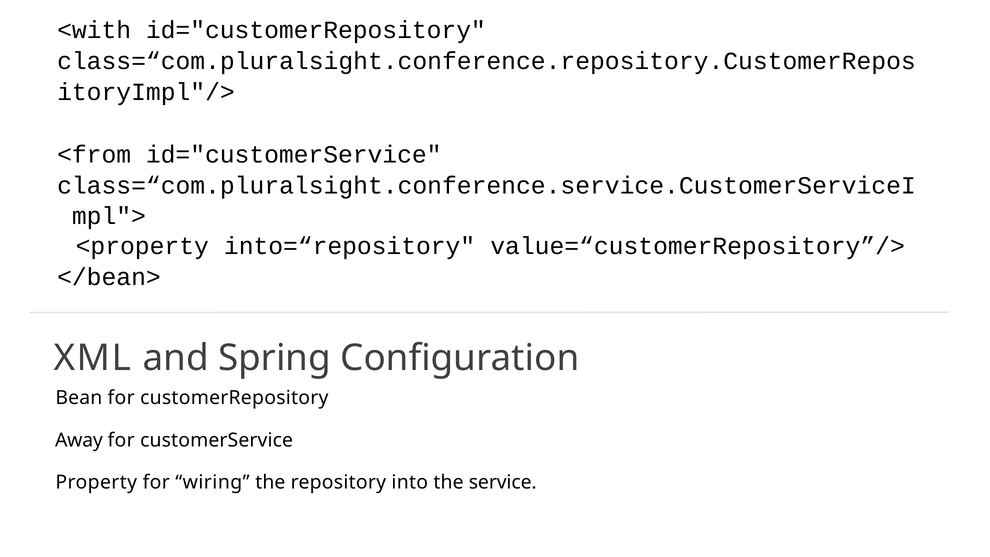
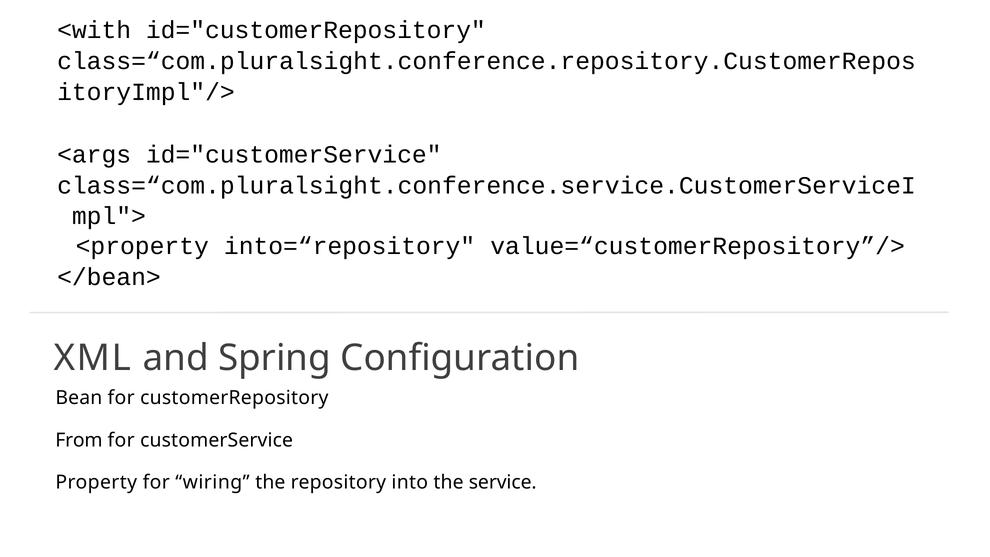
<from: <from -> <args (94, 154)
Away: Away -> From (79, 440)
